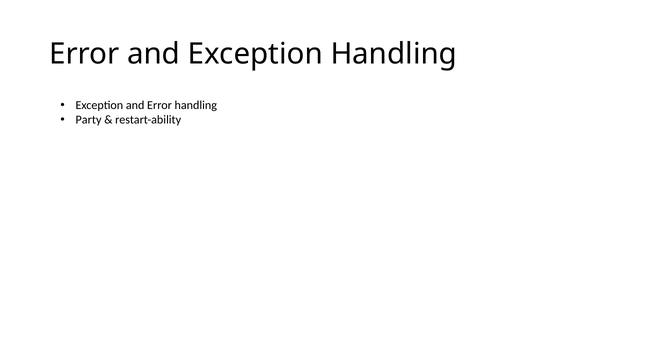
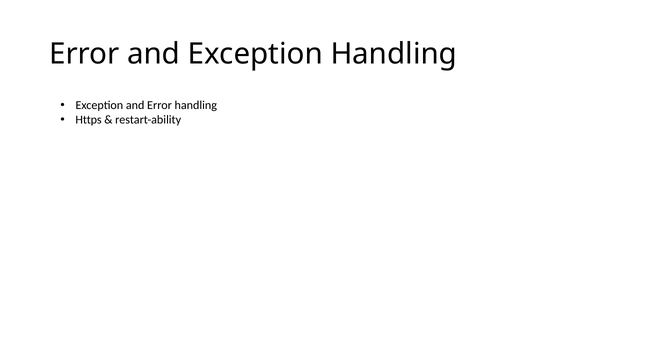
Party: Party -> Https (89, 120)
